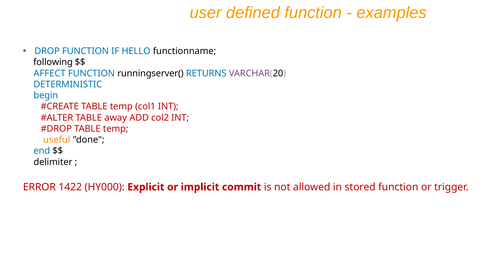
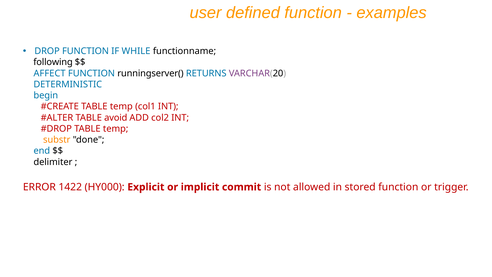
HELLO: HELLO -> WHILE (136, 51)
away: away -> avoid (116, 118)
useful: useful -> substr (57, 140)
